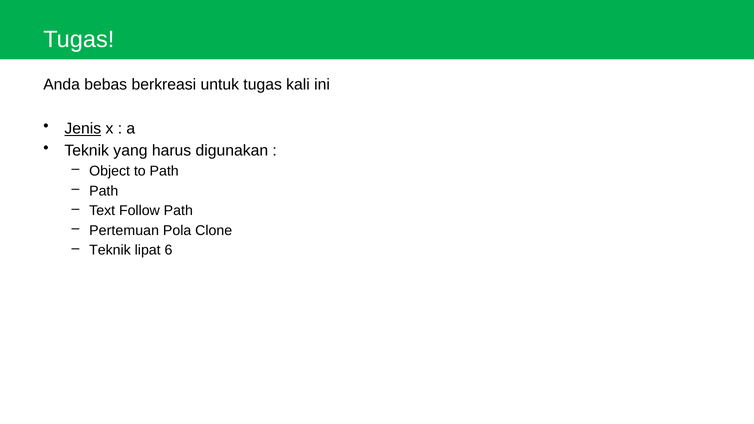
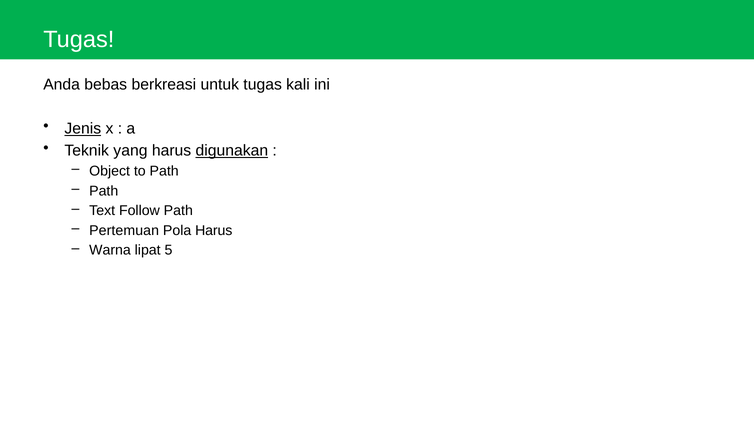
digunakan underline: none -> present (232, 151)
Pola Clone: Clone -> Harus (214, 231)
Teknik: Teknik -> Warna (110, 250)
6: 6 -> 5 (168, 250)
